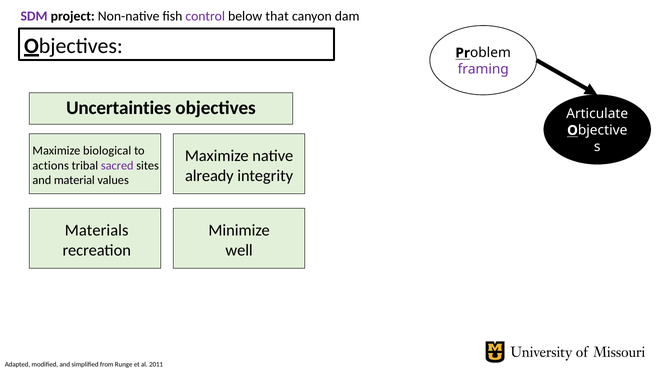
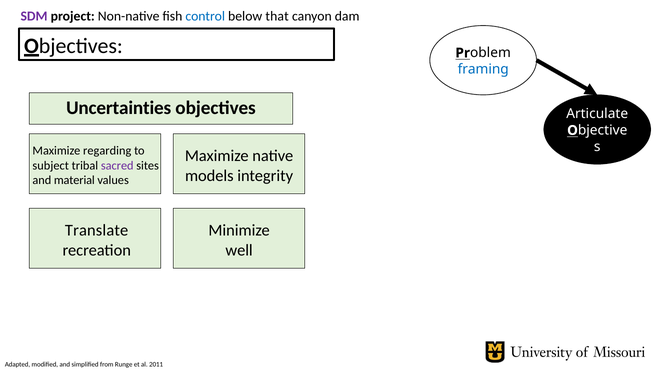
control colour: purple -> blue (205, 16)
framing colour: purple -> blue (483, 69)
biological: biological -> regarding (107, 151)
actions: actions -> subject (51, 165)
already: already -> models (209, 175)
Materials: Materials -> Translate (97, 230)
